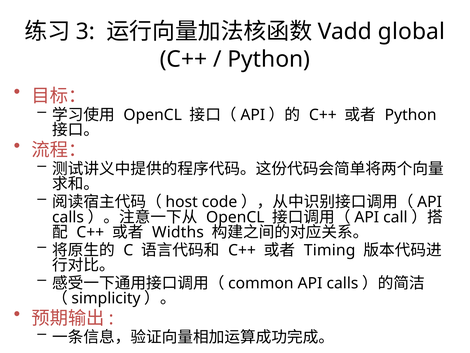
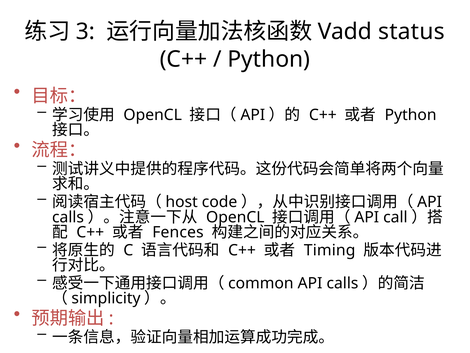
global: global -> status (411, 32)
Widths: Widths -> Fences (178, 232)
